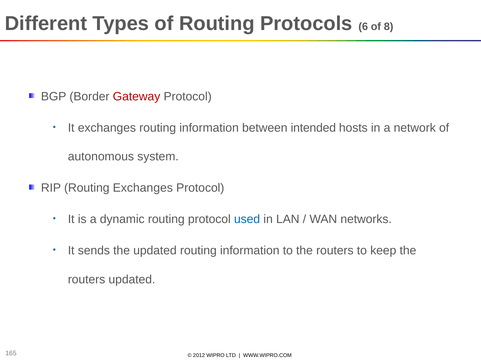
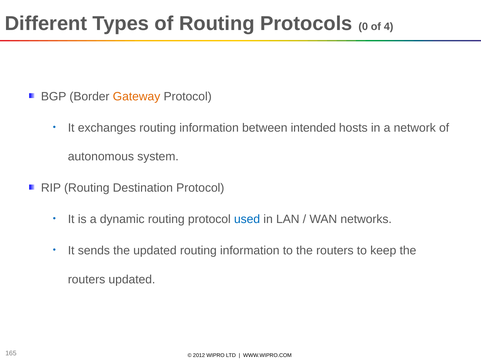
6: 6 -> 0 (363, 27)
8: 8 -> 4 (389, 27)
Gateway colour: red -> orange (137, 96)
Routing Exchanges: Exchanges -> Destination (143, 188)
